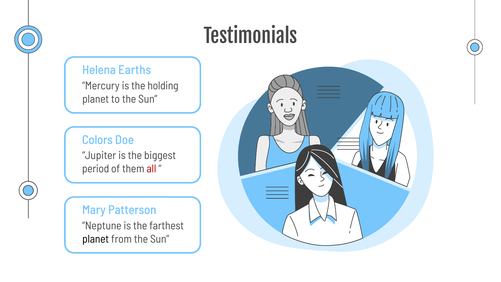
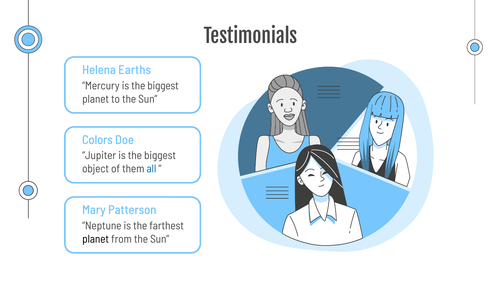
Mercury is the holding: holding -> biggest (163, 86)
period: period -> object (96, 169)
all colour: red -> blue (151, 169)
